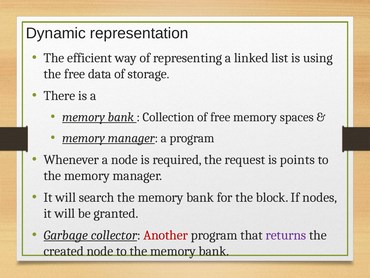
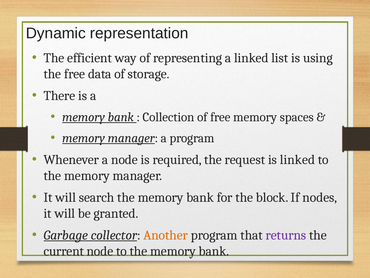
is points: points -> linked (297, 159)
Another colour: red -> orange (166, 235)
created: created -> current (64, 251)
